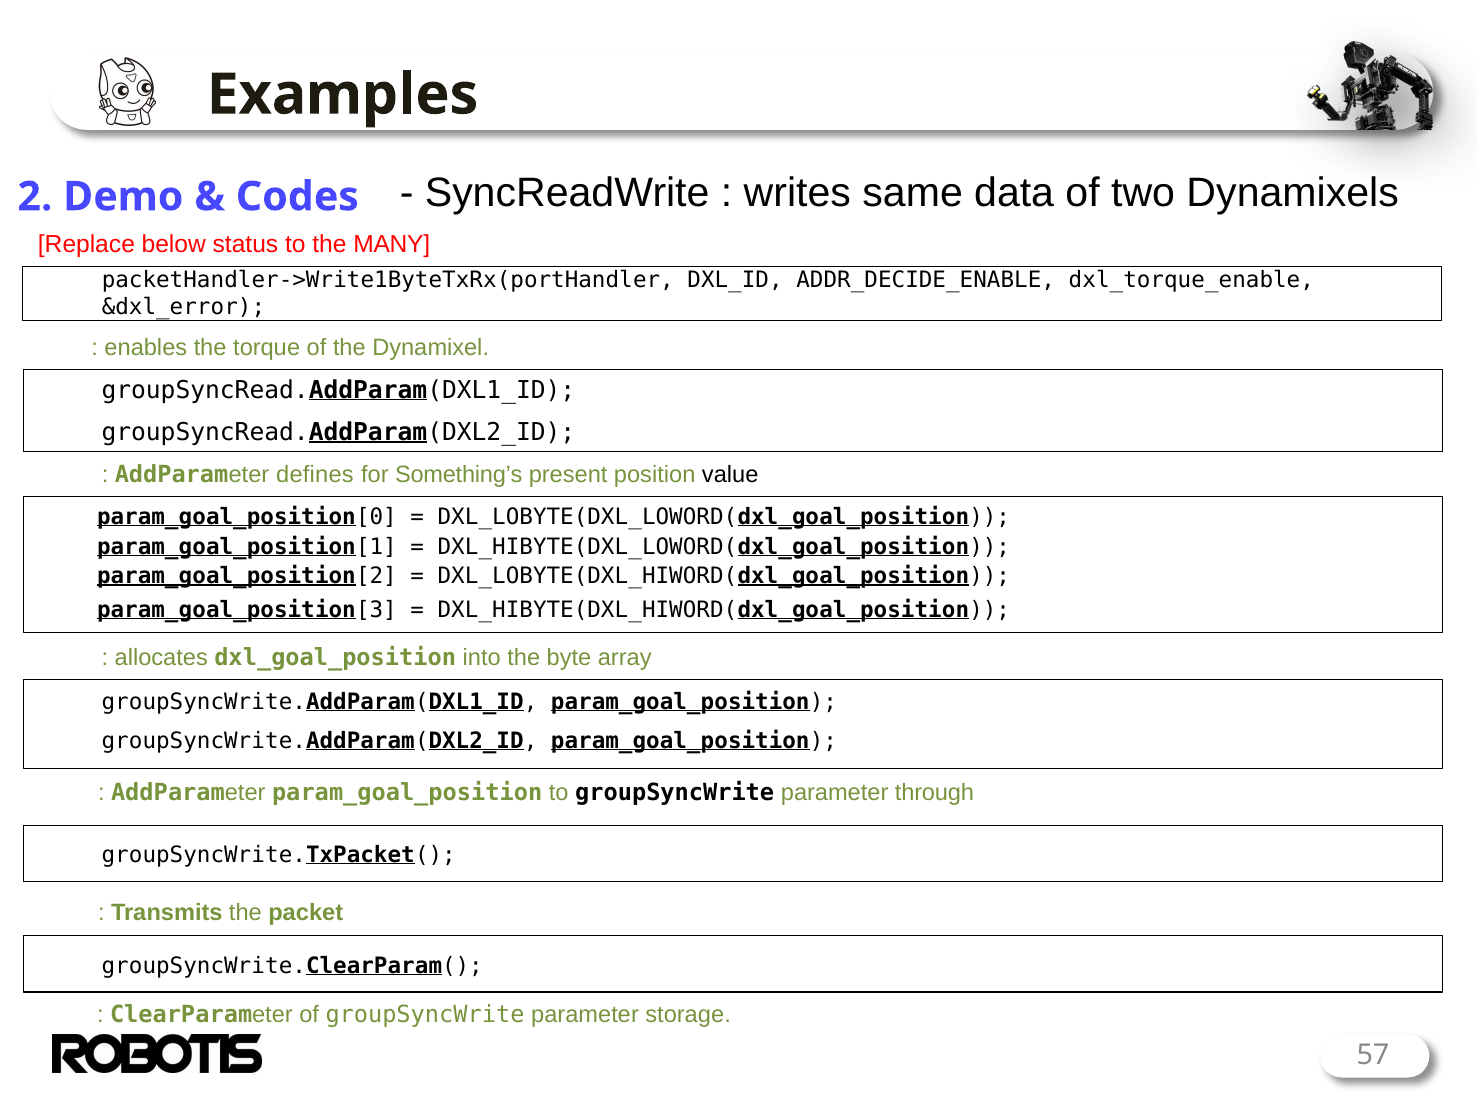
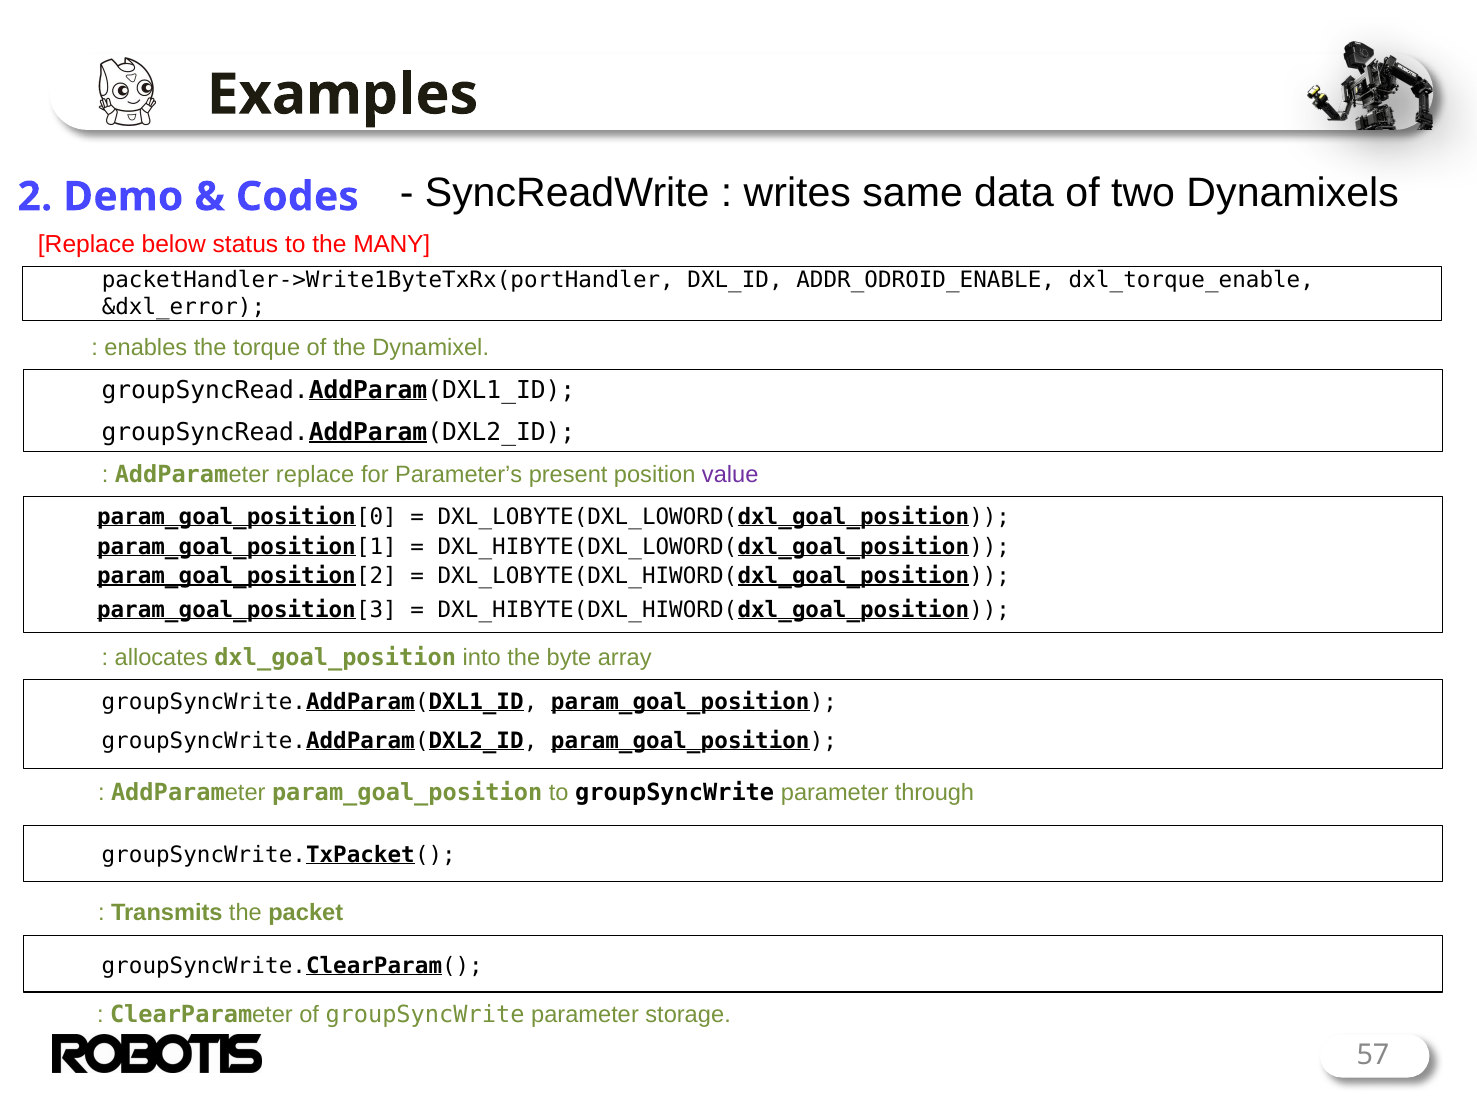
ADDR_DECIDE_ENABLE: ADDR_DECIDE_ENABLE -> ADDR_ODROID_ENABLE (926, 280)
AddParameter defines: defines -> replace (315, 475)
Something’s: Something’s -> Parameter’s (459, 475)
value colour: black -> purple (730, 475)
